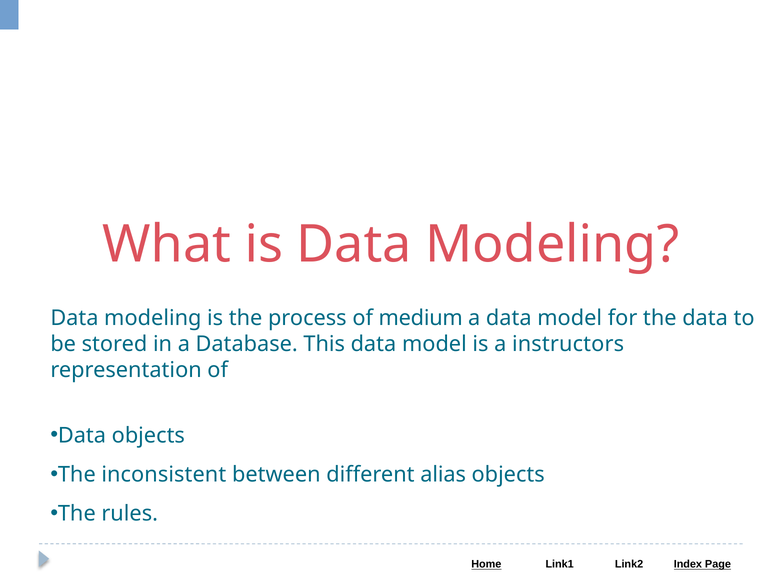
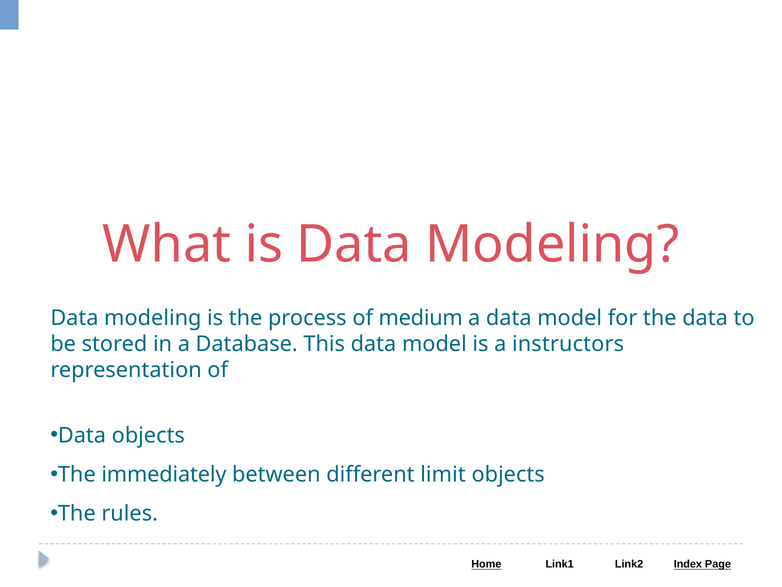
inconsistent: inconsistent -> immediately (164, 474)
alias: alias -> limit (443, 474)
